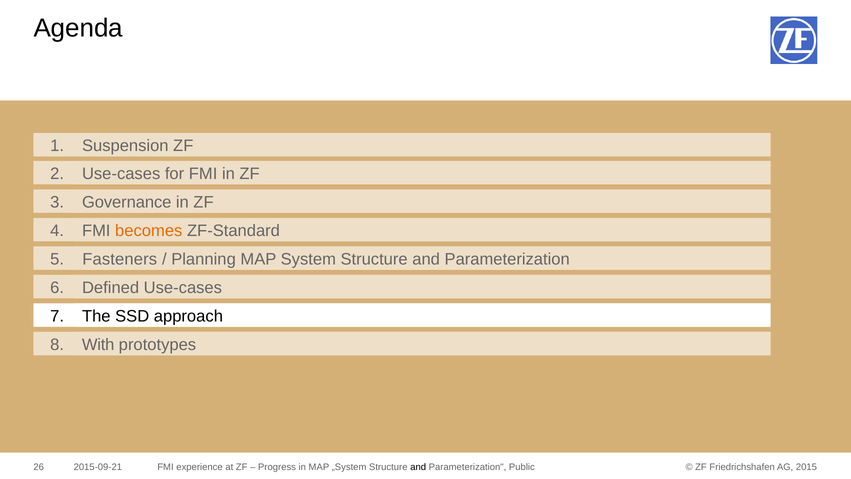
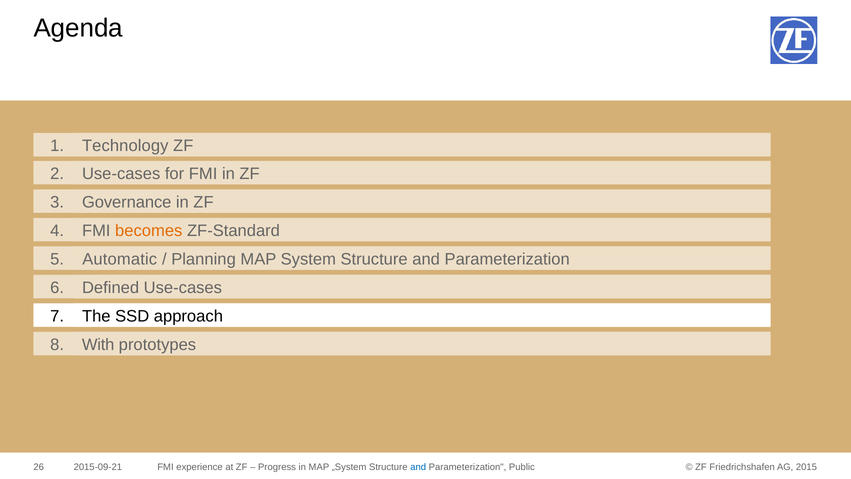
Suspension: Suspension -> Technology (125, 146)
Fasteners: Fasteners -> Automatic (120, 259)
and colour: black -> blue (418, 467)
